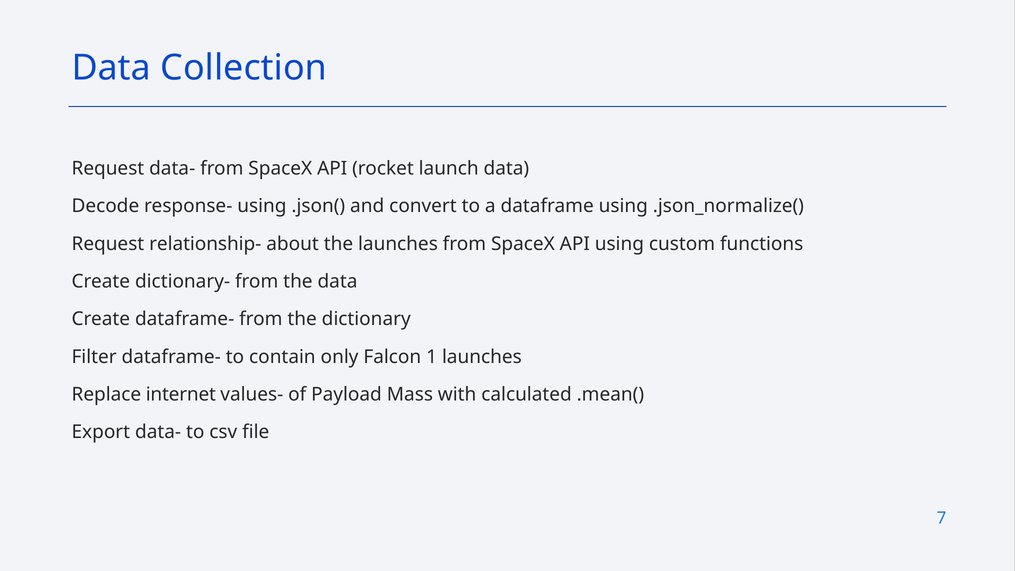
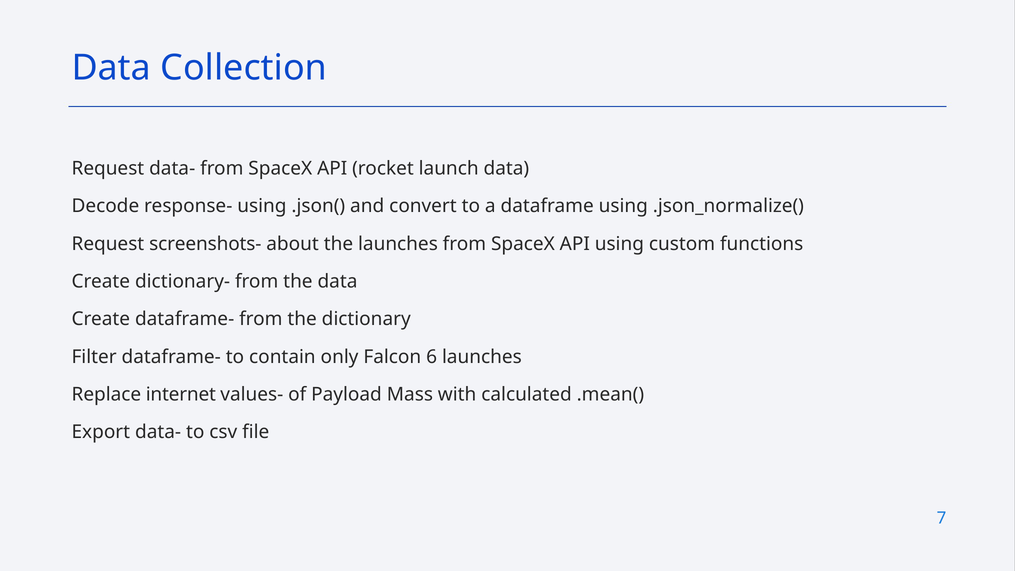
relationship-: relationship- -> screenshots- (205, 244)
1: 1 -> 6 (432, 357)
